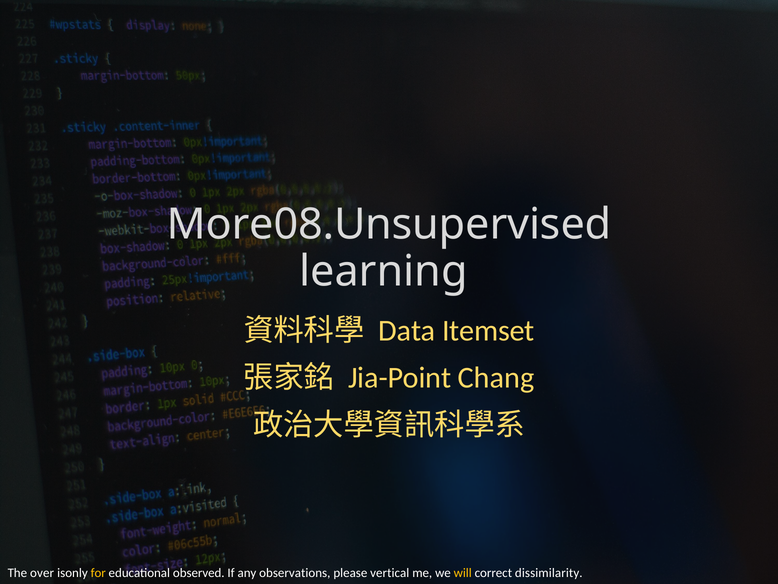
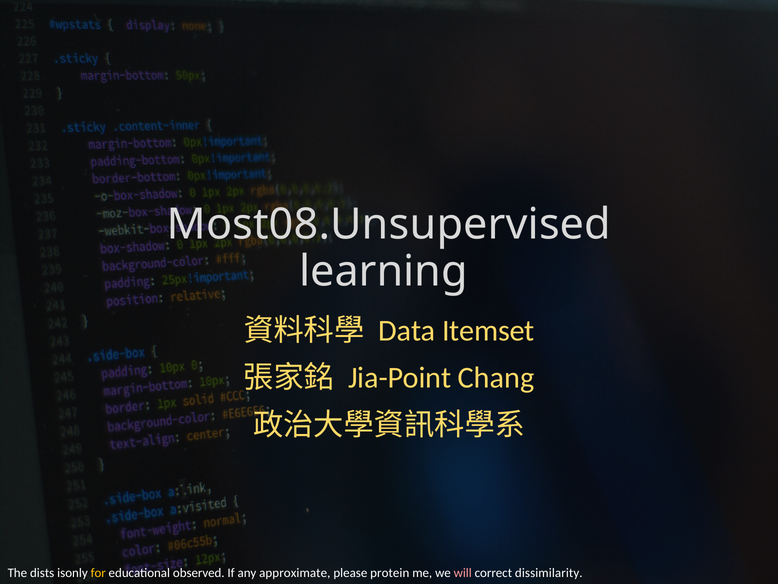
More08.Unsupervised: More08.Unsupervised -> Most08.Unsupervised (389, 224)
over: over -> dists (42, 572)
observations: observations -> approximate (295, 572)
vertical: vertical -> protein (390, 572)
will colour: yellow -> pink (463, 572)
